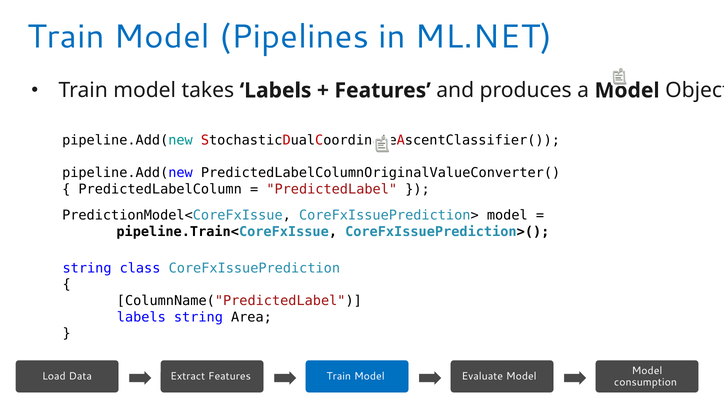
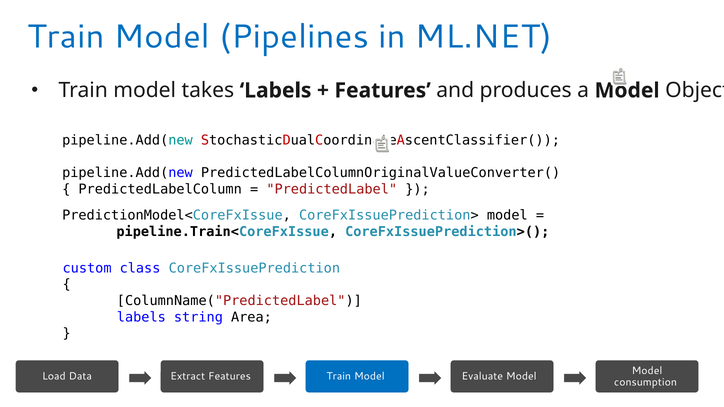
string: string -> custom (87, 268)
